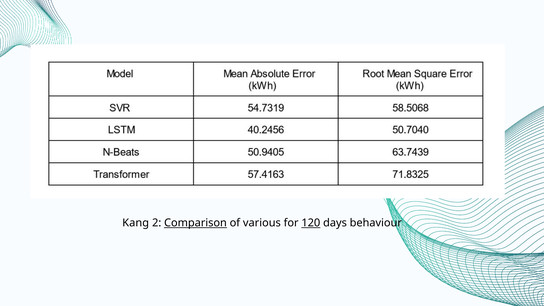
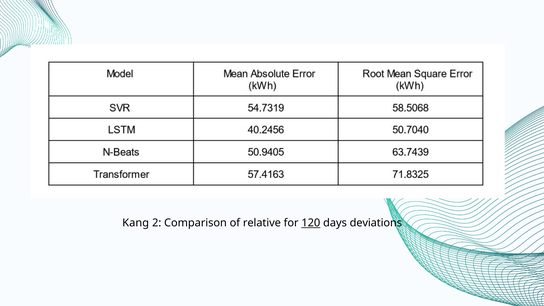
Comparison underline: present -> none (195, 223)
various: various -> relative (262, 223)
behaviour: behaviour -> deviations (376, 223)
